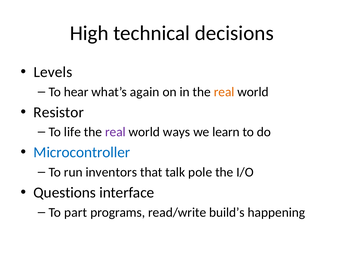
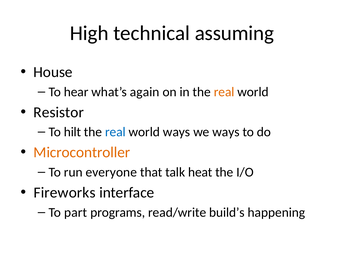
decisions: decisions -> assuming (234, 33)
Levels: Levels -> House (53, 72)
life: life -> hilt (73, 132)
real colour: purple -> blue (115, 132)
we learn: learn -> ways (226, 132)
Microcontroller colour: blue -> orange (82, 152)
inventors: inventors -> everyone (111, 172)
pole: pole -> heat (200, 172)
Questions: Questions -> Fireworks (65, 193)
